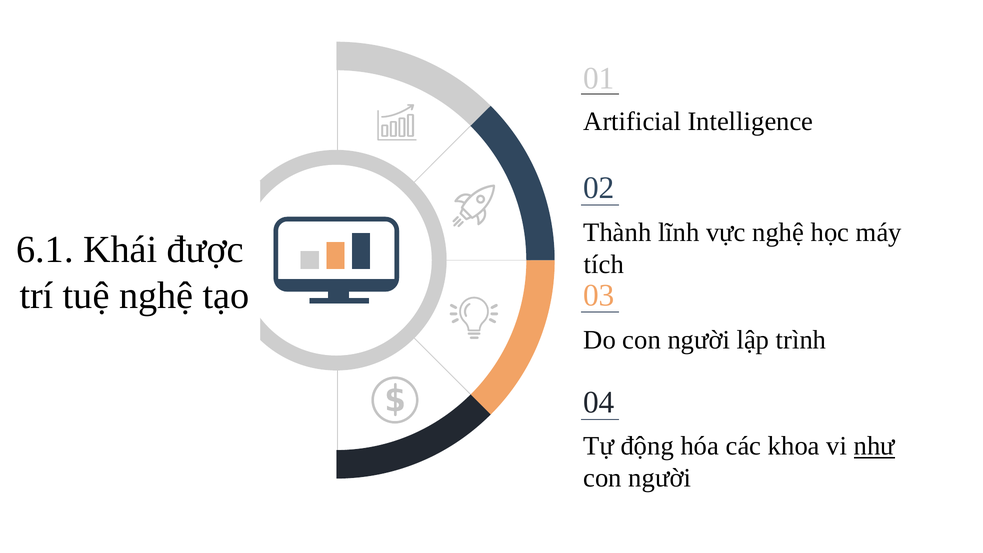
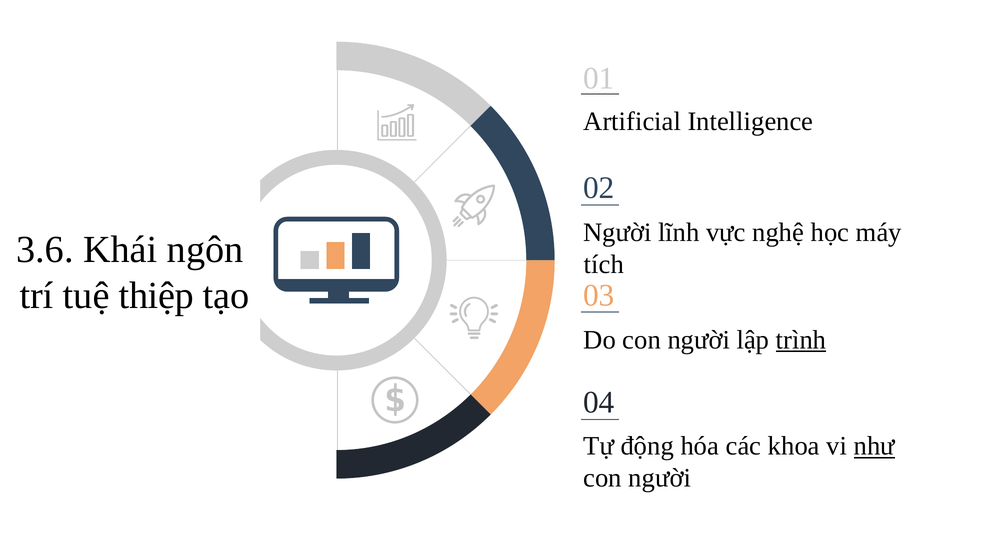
Thành: Thành -> Người (617, 233)
6.1: 6.1 -> 3.6 (45, 250)
được: được -> ngôn (205, 250)
tuệ nghệ: nghệ -> thiệp (156, 296)
trình underline: none -> present (801, 340)
